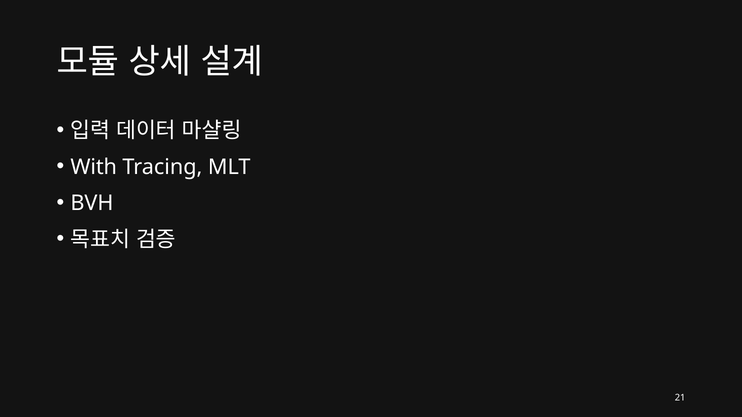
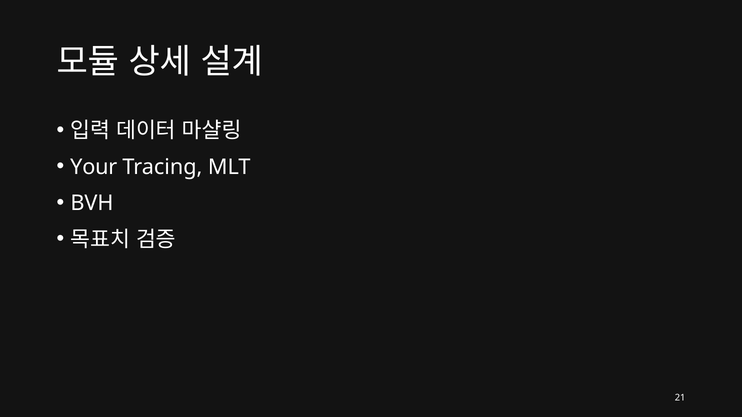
With: With -> Your (94, 167)
